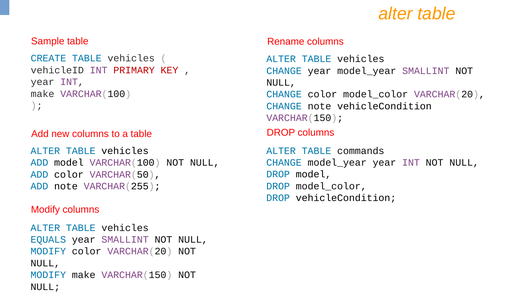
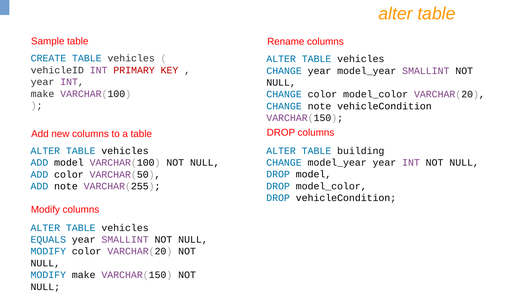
commands: commands -> building (361, 151)
